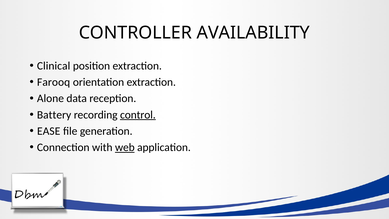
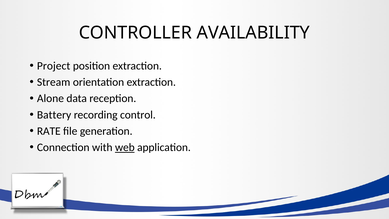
Clinical: Clinical -> Project (54, 66)
Farooq: Farooq -> Stream (54, 82)
control underline: present -> none (138, 115)
EASE: EASE -> RATE (49, 131)
